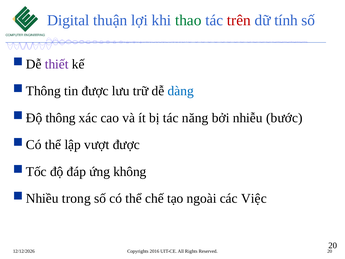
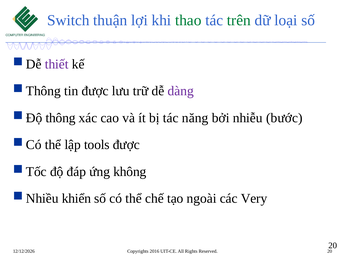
Digital: Digital -> Switch (68, 20)
trên colour: red -> green (239, 20)
tính: tính -> loại (286, 20)
dàng colour: blue -> purple (181, 91)
vượt: vượt -> tools (97, 145)
trong: trong -> khiển (76, 198)
Việc: Việc -> Very (254, 198)
